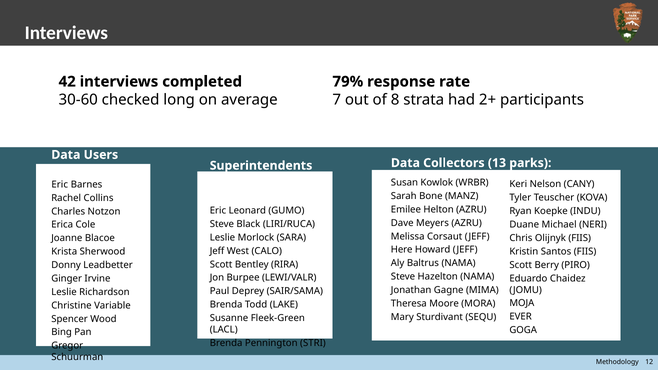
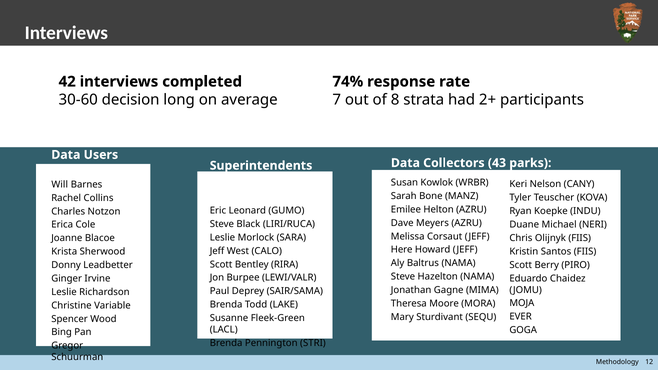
79%: 79% -> 74% (348, 82)
checked: checked -> decision (131, 100)
Collectors 13: 13 -> 43 (497, 163)
Eric: Eric -> Will (60, 185)
